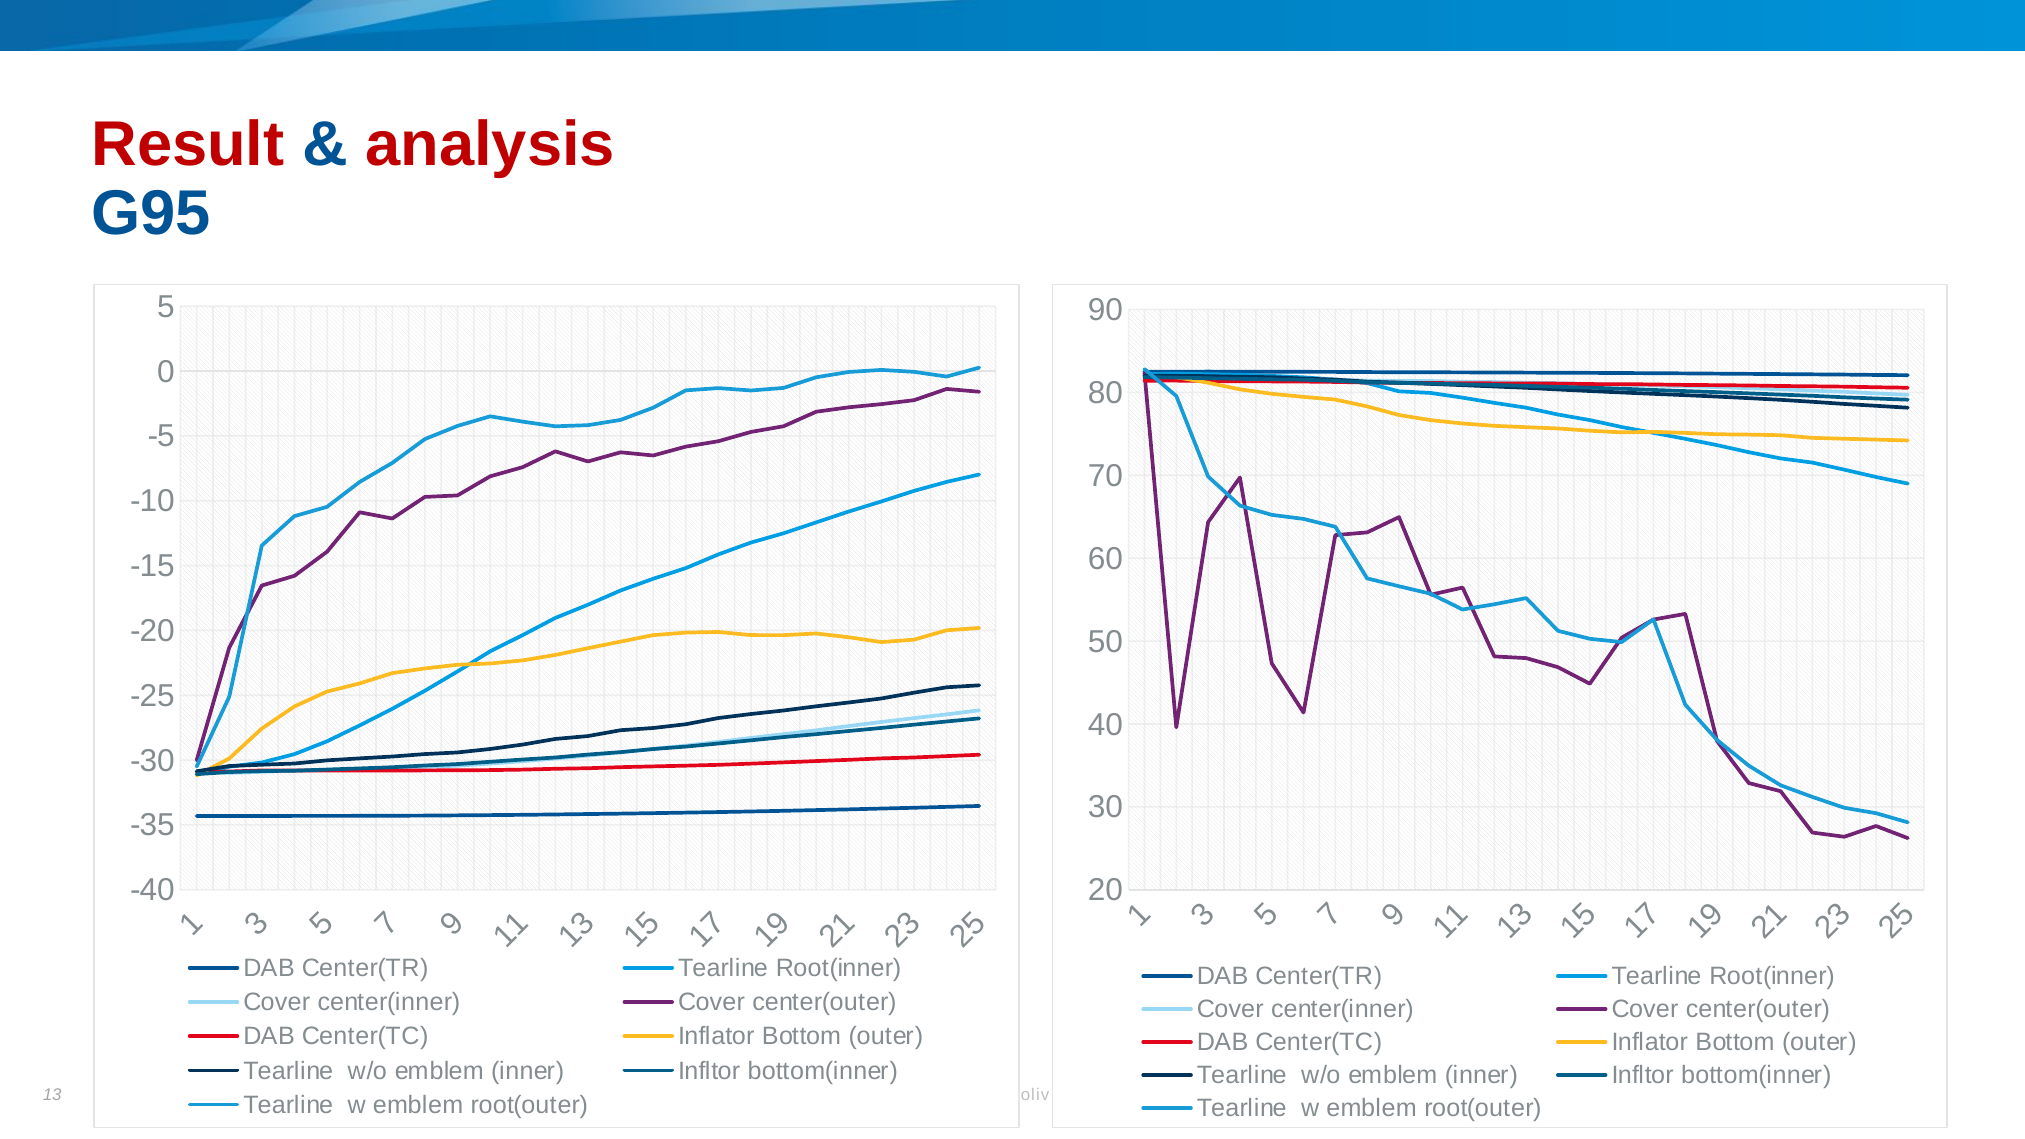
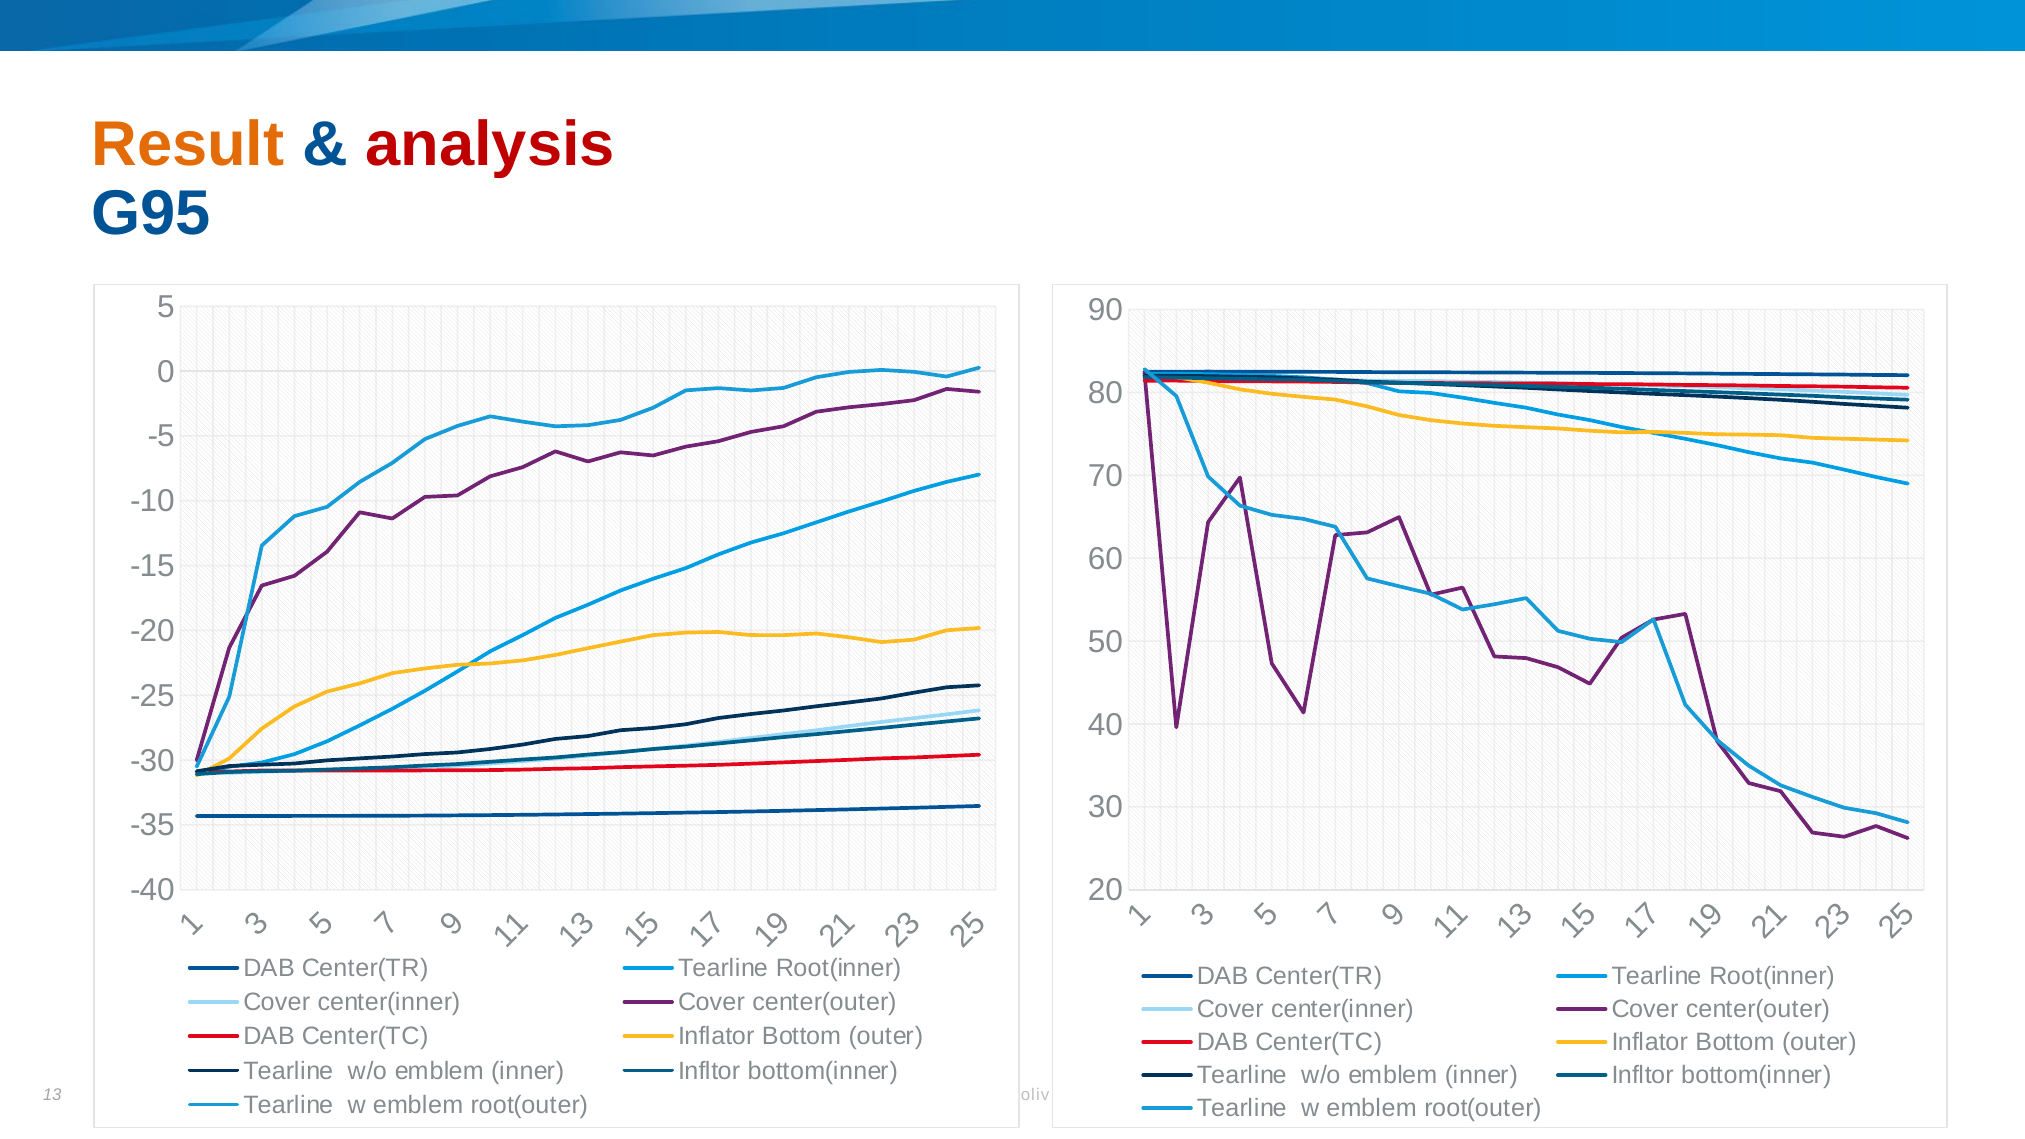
Result colour: red -> orange (188, 145)
